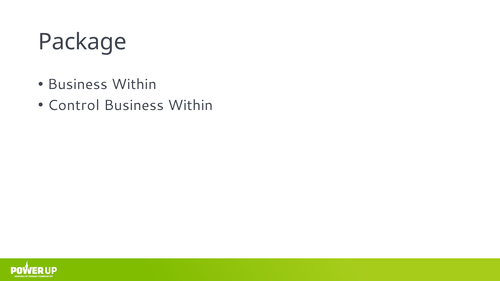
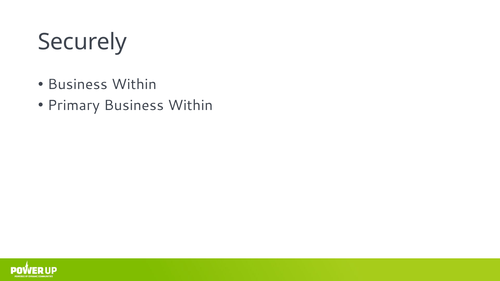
Package: Package -> Securely (82, 42)
Control: Control -> Primary (74, 106)
